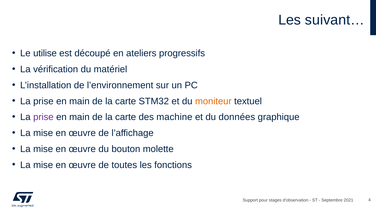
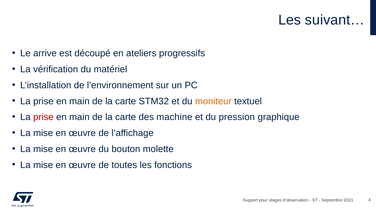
utilise: utilise -> arrive (45, 53)
prise colour: purple -> red (43, 117)
données: données -> pression (237, 117)
